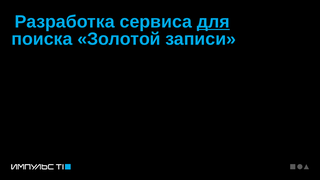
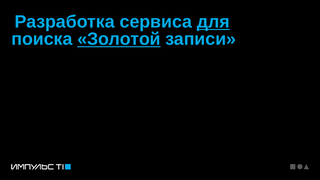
Золотой underline: none -> present (119, 39)
